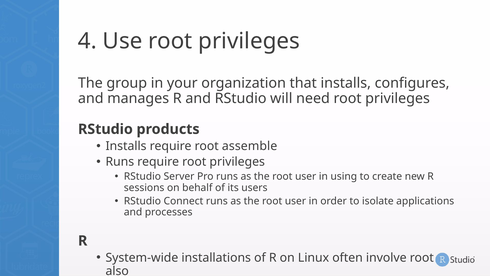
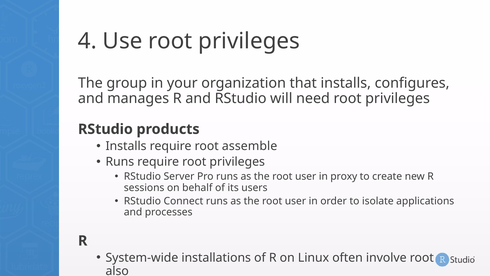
using: using -> proxy (344, 176)
